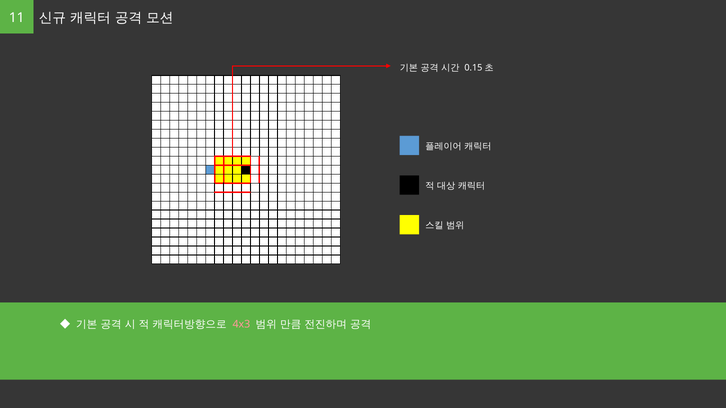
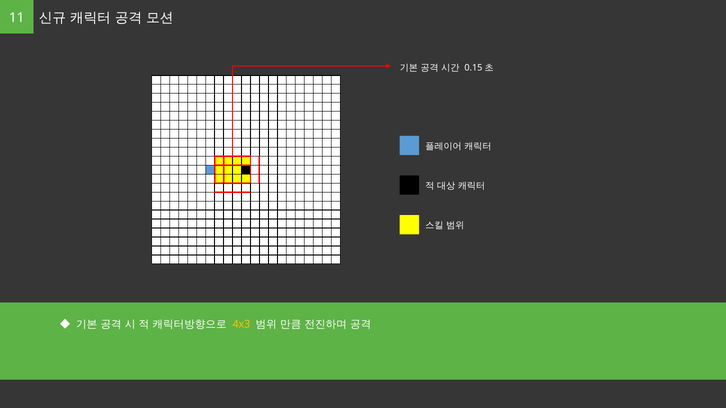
4x3 colour: pink -> yellow (241, 325)
